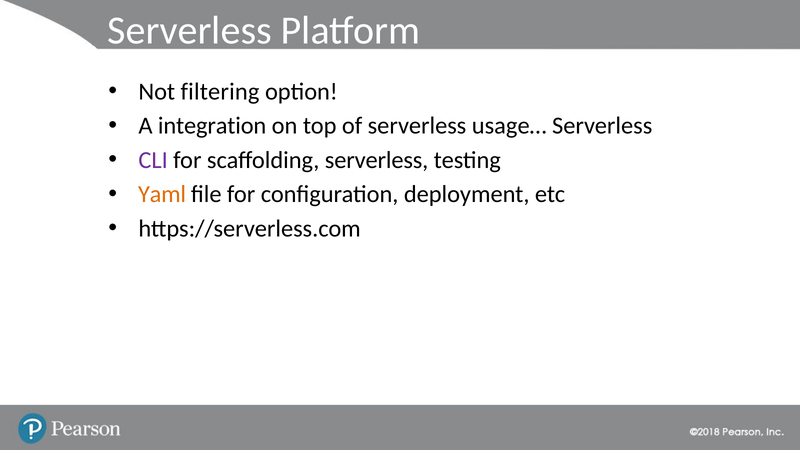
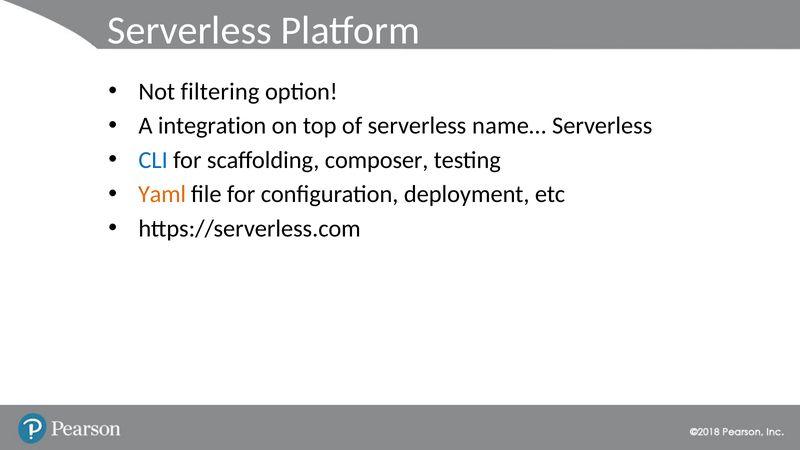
usage…: usage… -> name… (509, 126)
CLI colour: purple -> blue (153, 160)
scaffolding serverless: serverless -> composer (377, 160)
